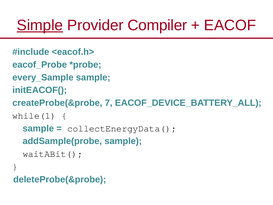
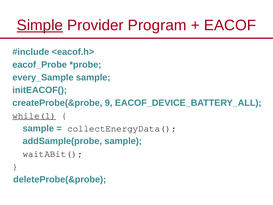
Compiler: Compiler -> Program (157, 25)
7: 7 -> 9 (109, 103)
while(1 underline: none -> present (34, 116)
